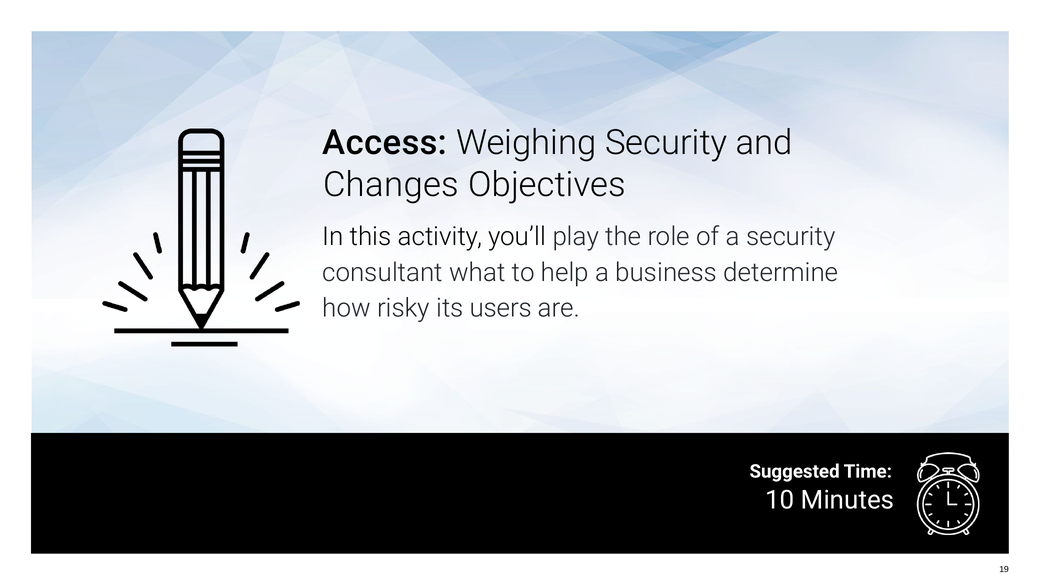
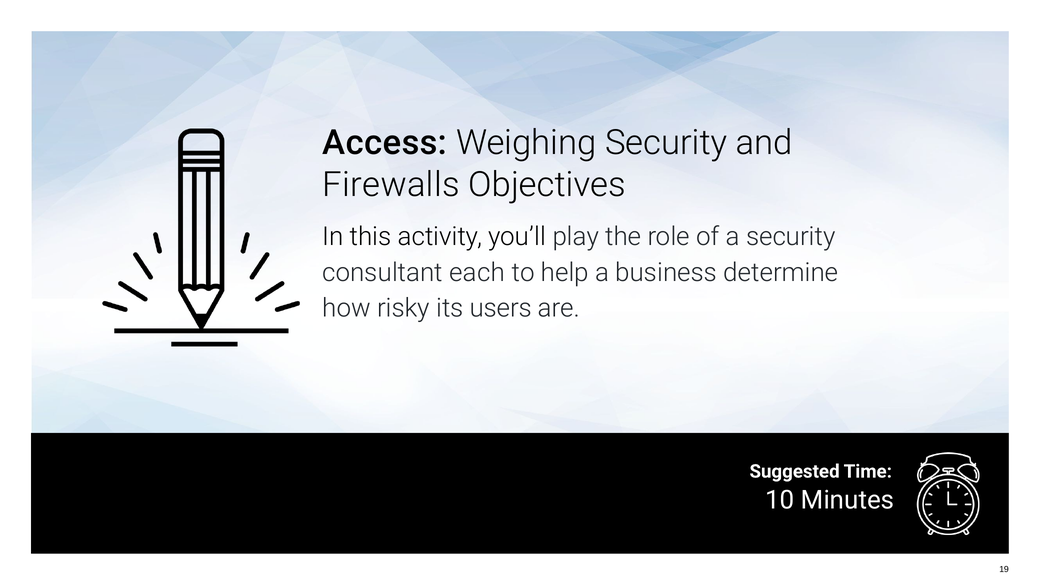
Changes: Changes -> Firewalls (391, 185)
what: what -> each (477, 273)
